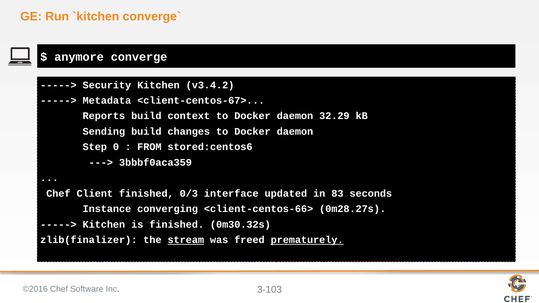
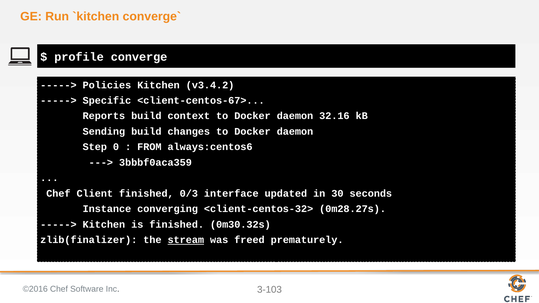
anymore: anymore -> profile (79, 57)
Security: Security -> Policies (107, 85)
Metadata: Metadata -> Specific (107, 101)
32.29: 32.29 -> 32.16 (334, 116)
stored:centos6: stored:centos6 -> always:centos6 (210, 147)
83: 83 -> 30 (337, 194)
<client-centos-66>: <client-centos-66> -> <client-centos-32> (259, 209)
prematurely underline: present -> none (307, 240)
